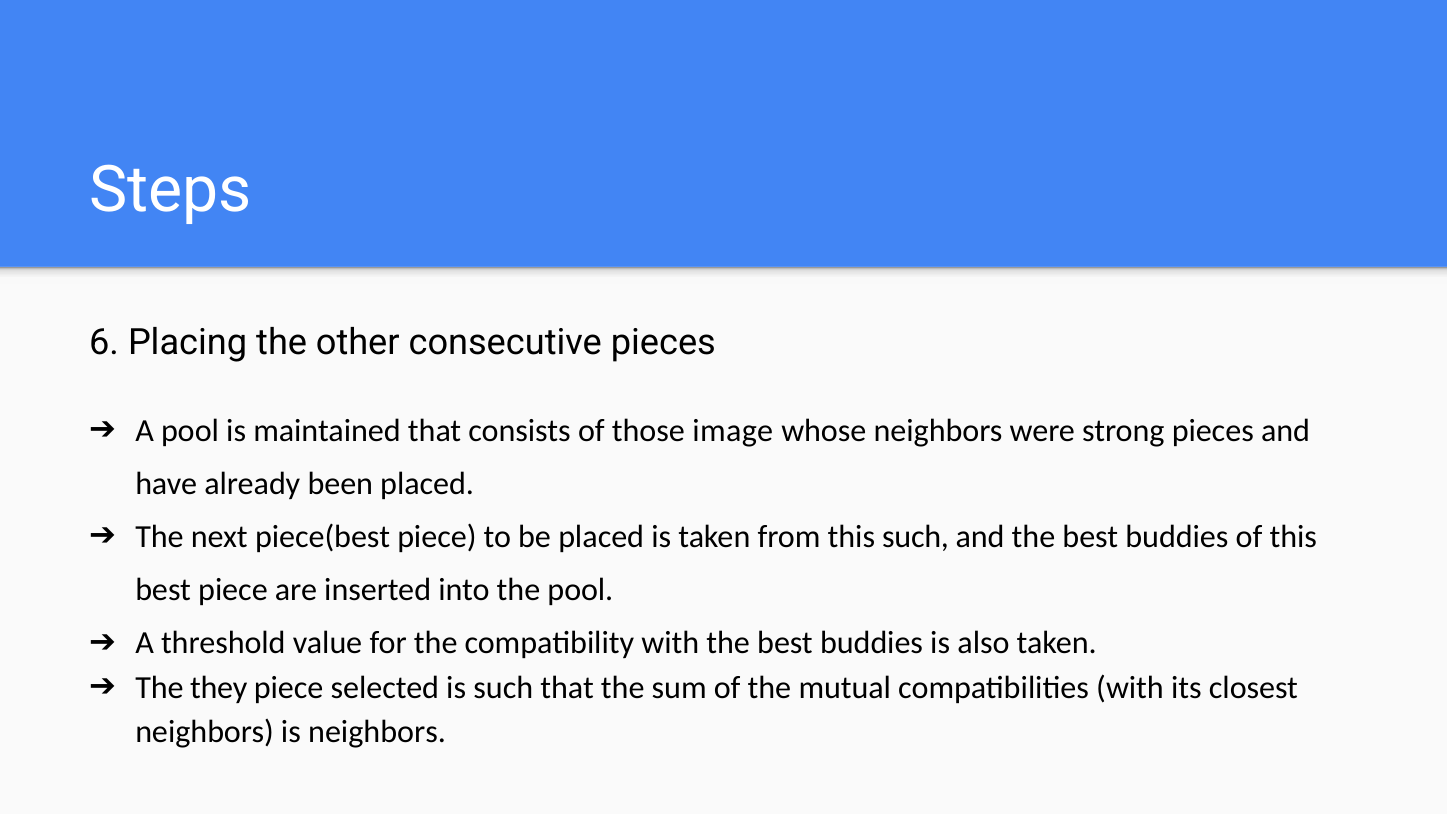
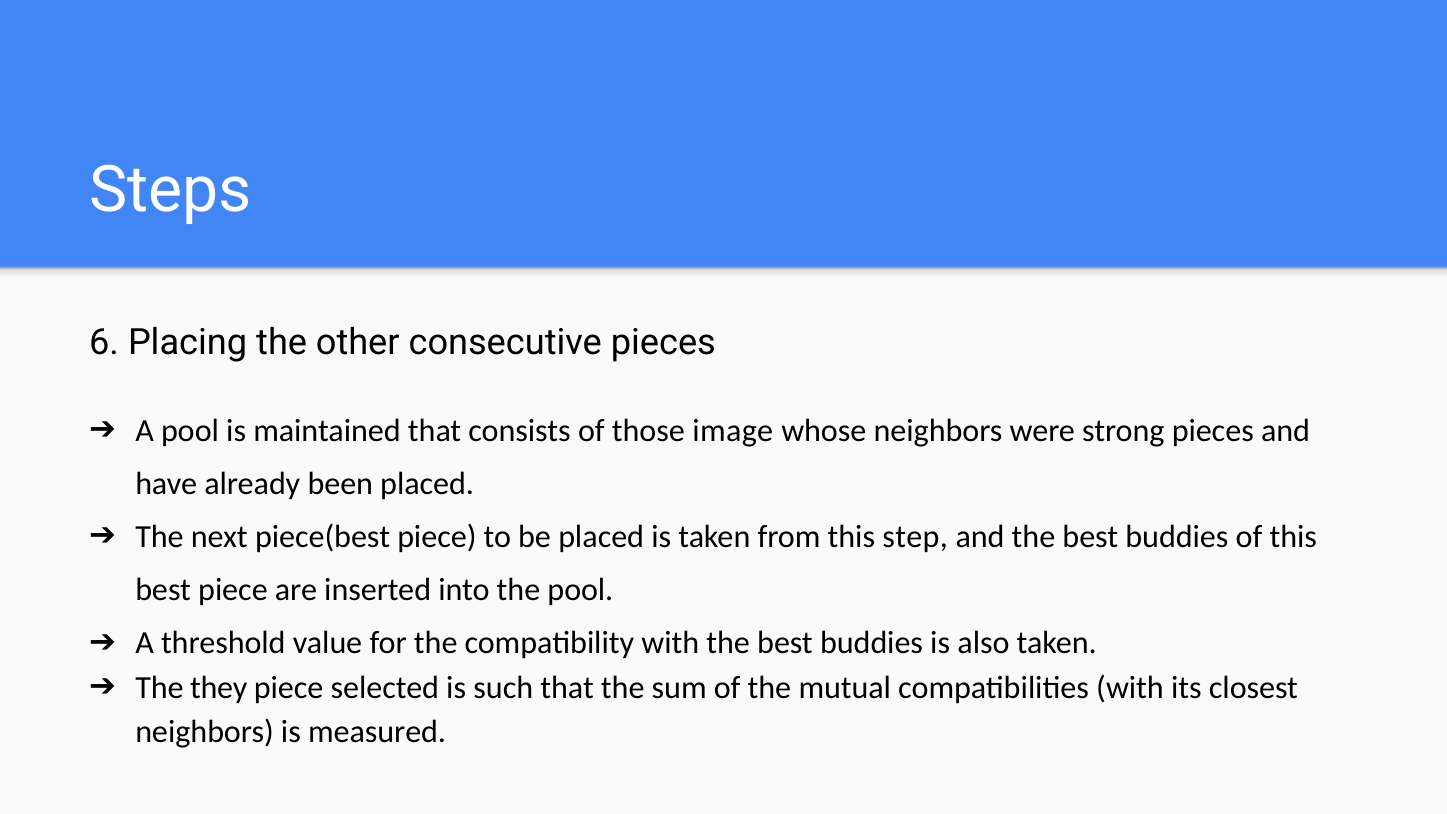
this such: such -> step (915, 537)
is neighbors: neighbors -> measured (377, 732)
